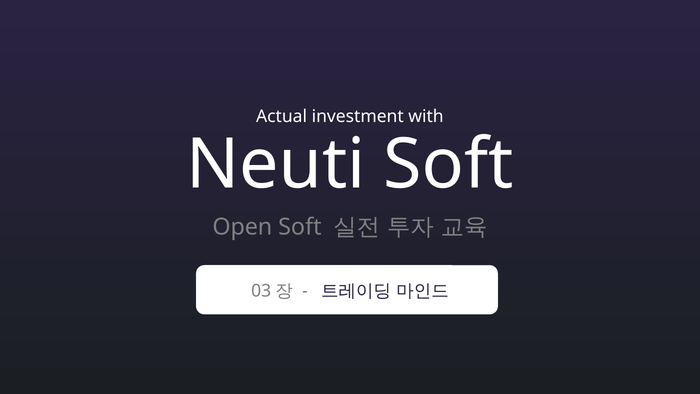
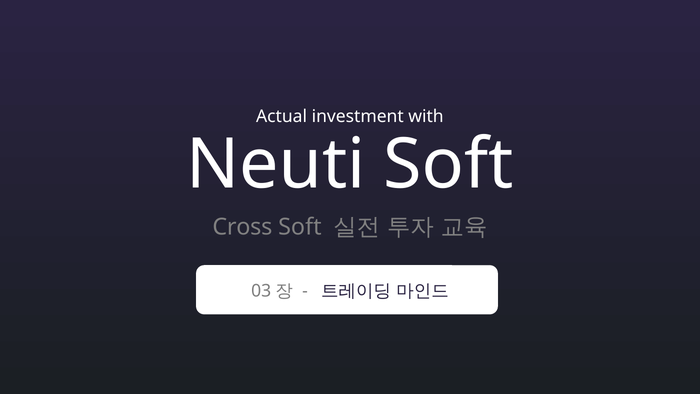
Open: Open -> Cross (242, 227)
